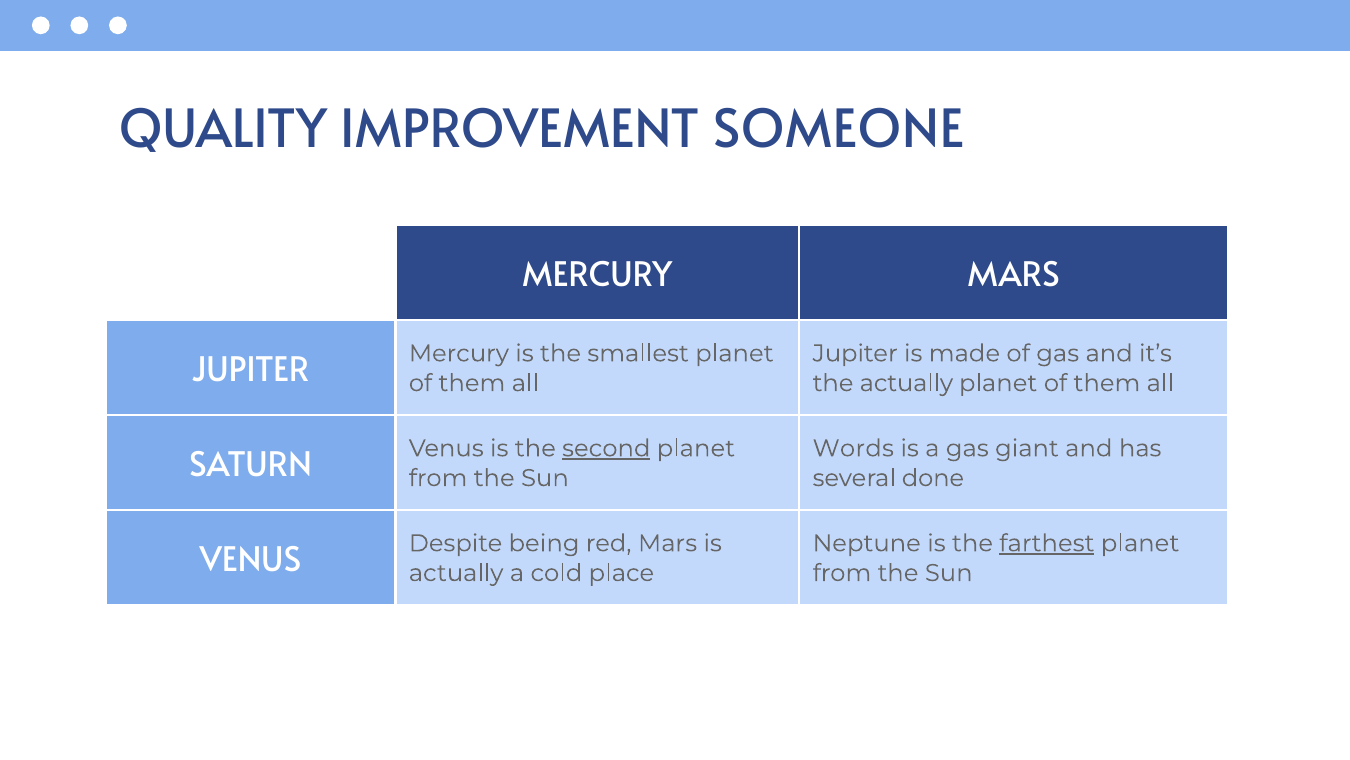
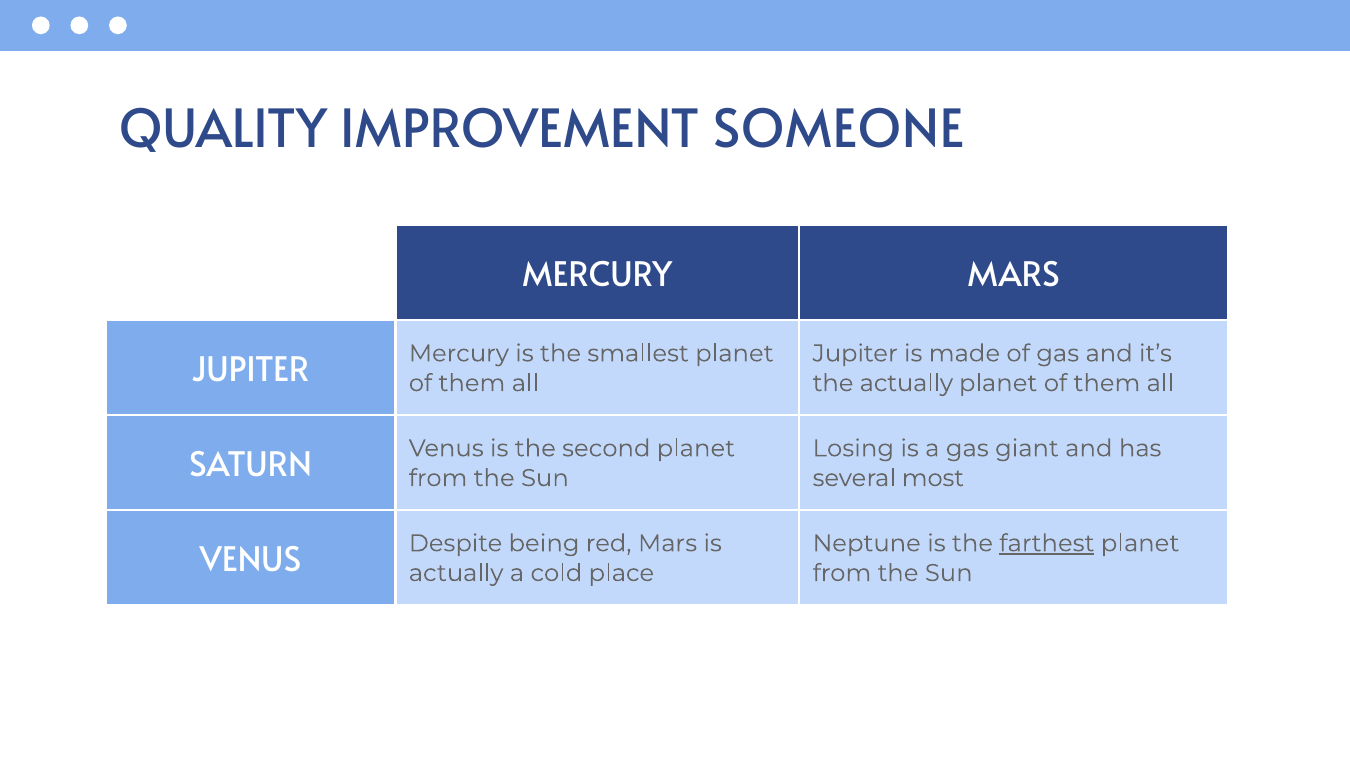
Words: Words -> Losing (853, 448)
second underline: present -> none (606, 448)
done: done -> most (933, 478)
